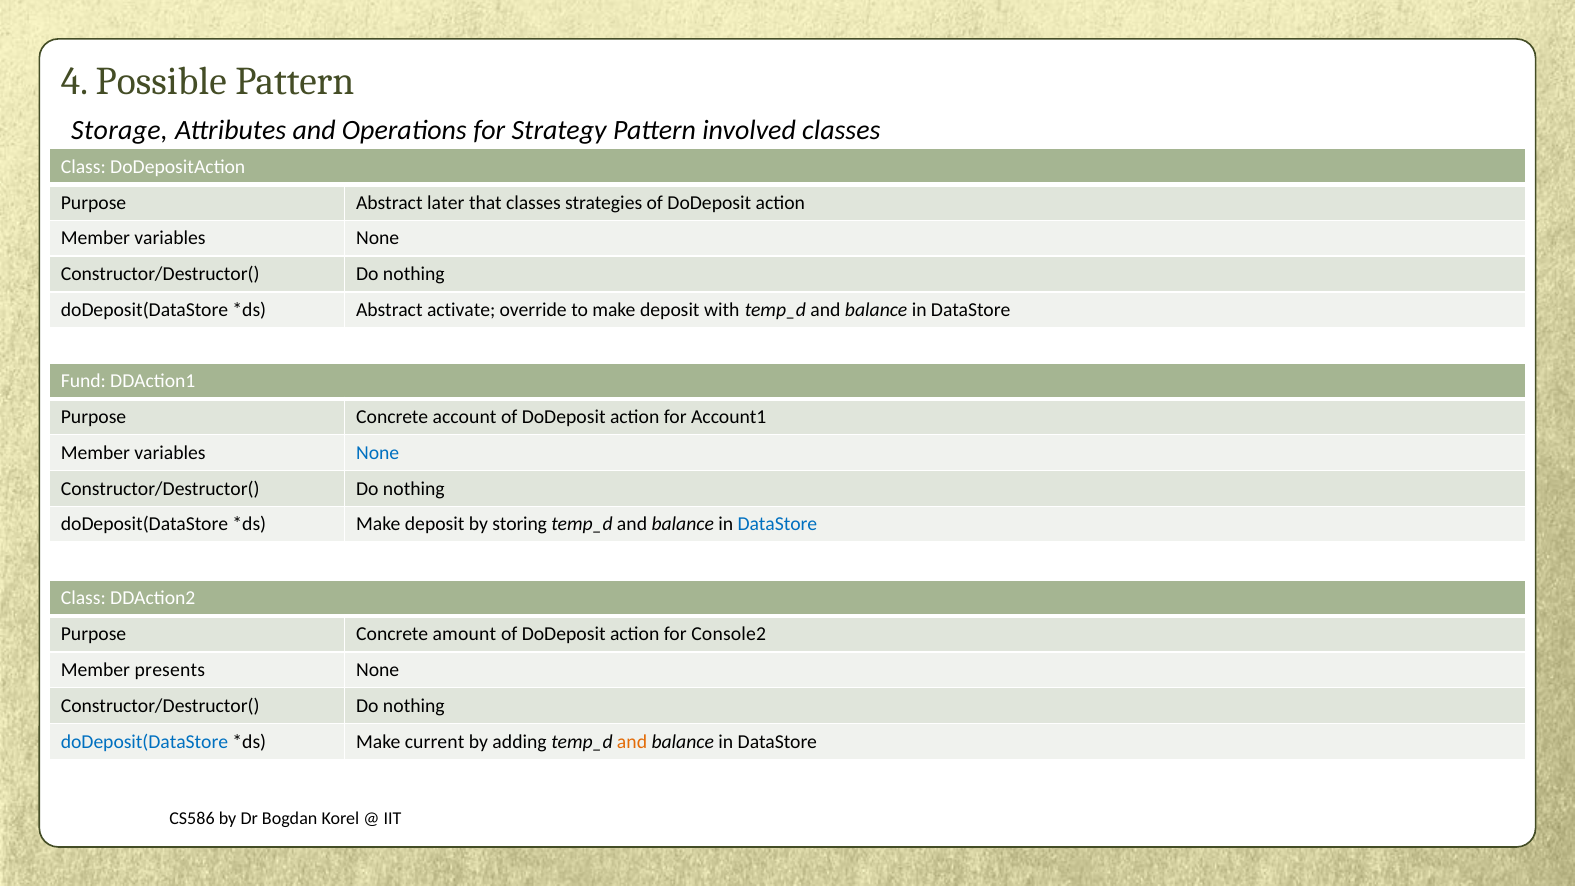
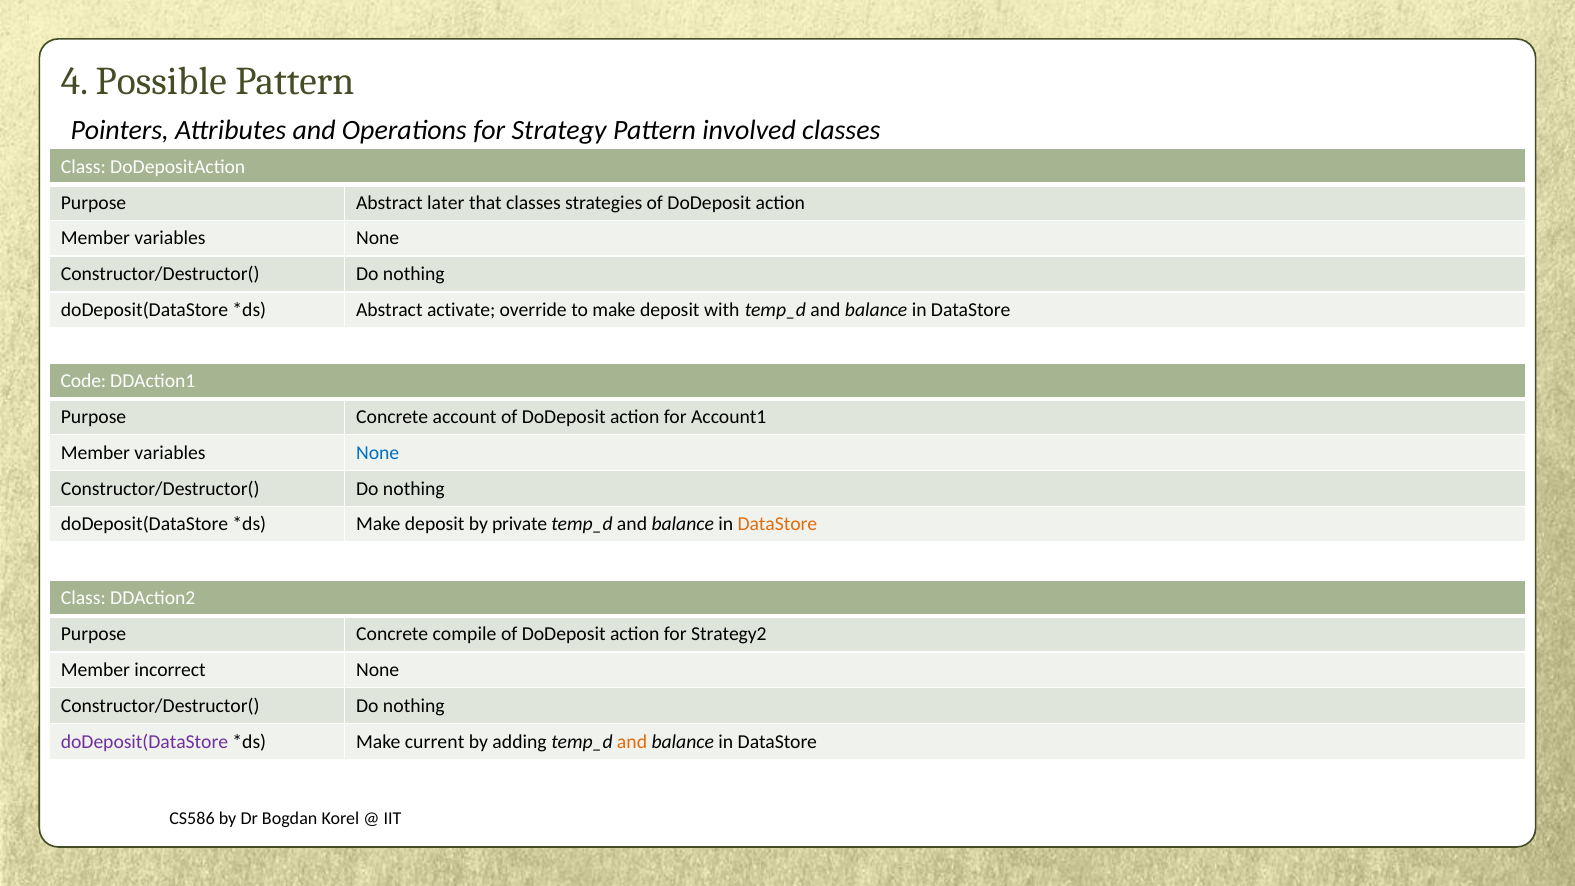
Storage: Storage -> Pointers (120, 130)
Fund: Fund -> Code (83, 381)
storing: storing -> private (520, 525)
DataStore colour: blue -> orange (777, 525)
amount: amount -> compile (464, 634)
Console2: Console2 -> Strategy2 (729, 634)
presents: presents -> incorrect (170, 670)
doDeposit(DataStore colour: blue -> purple (144, 742)
